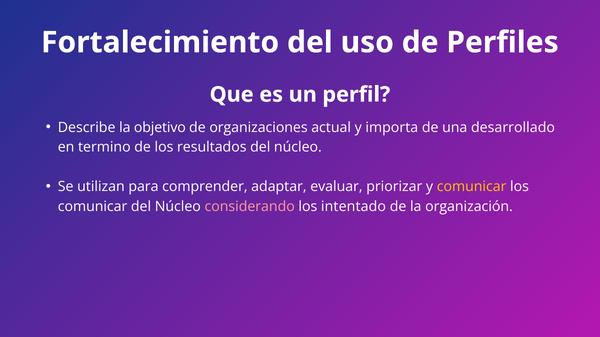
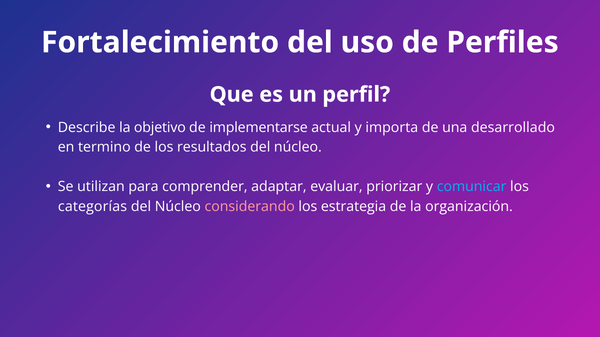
organizaciones: organizaciones -> implementarse (259, 128)
comunicar colour: yellow -> light blue (472, 187)
comunicar: comunicar -> categorías (92, 207)
intentado: intentado -> estrategia (354, 207)
